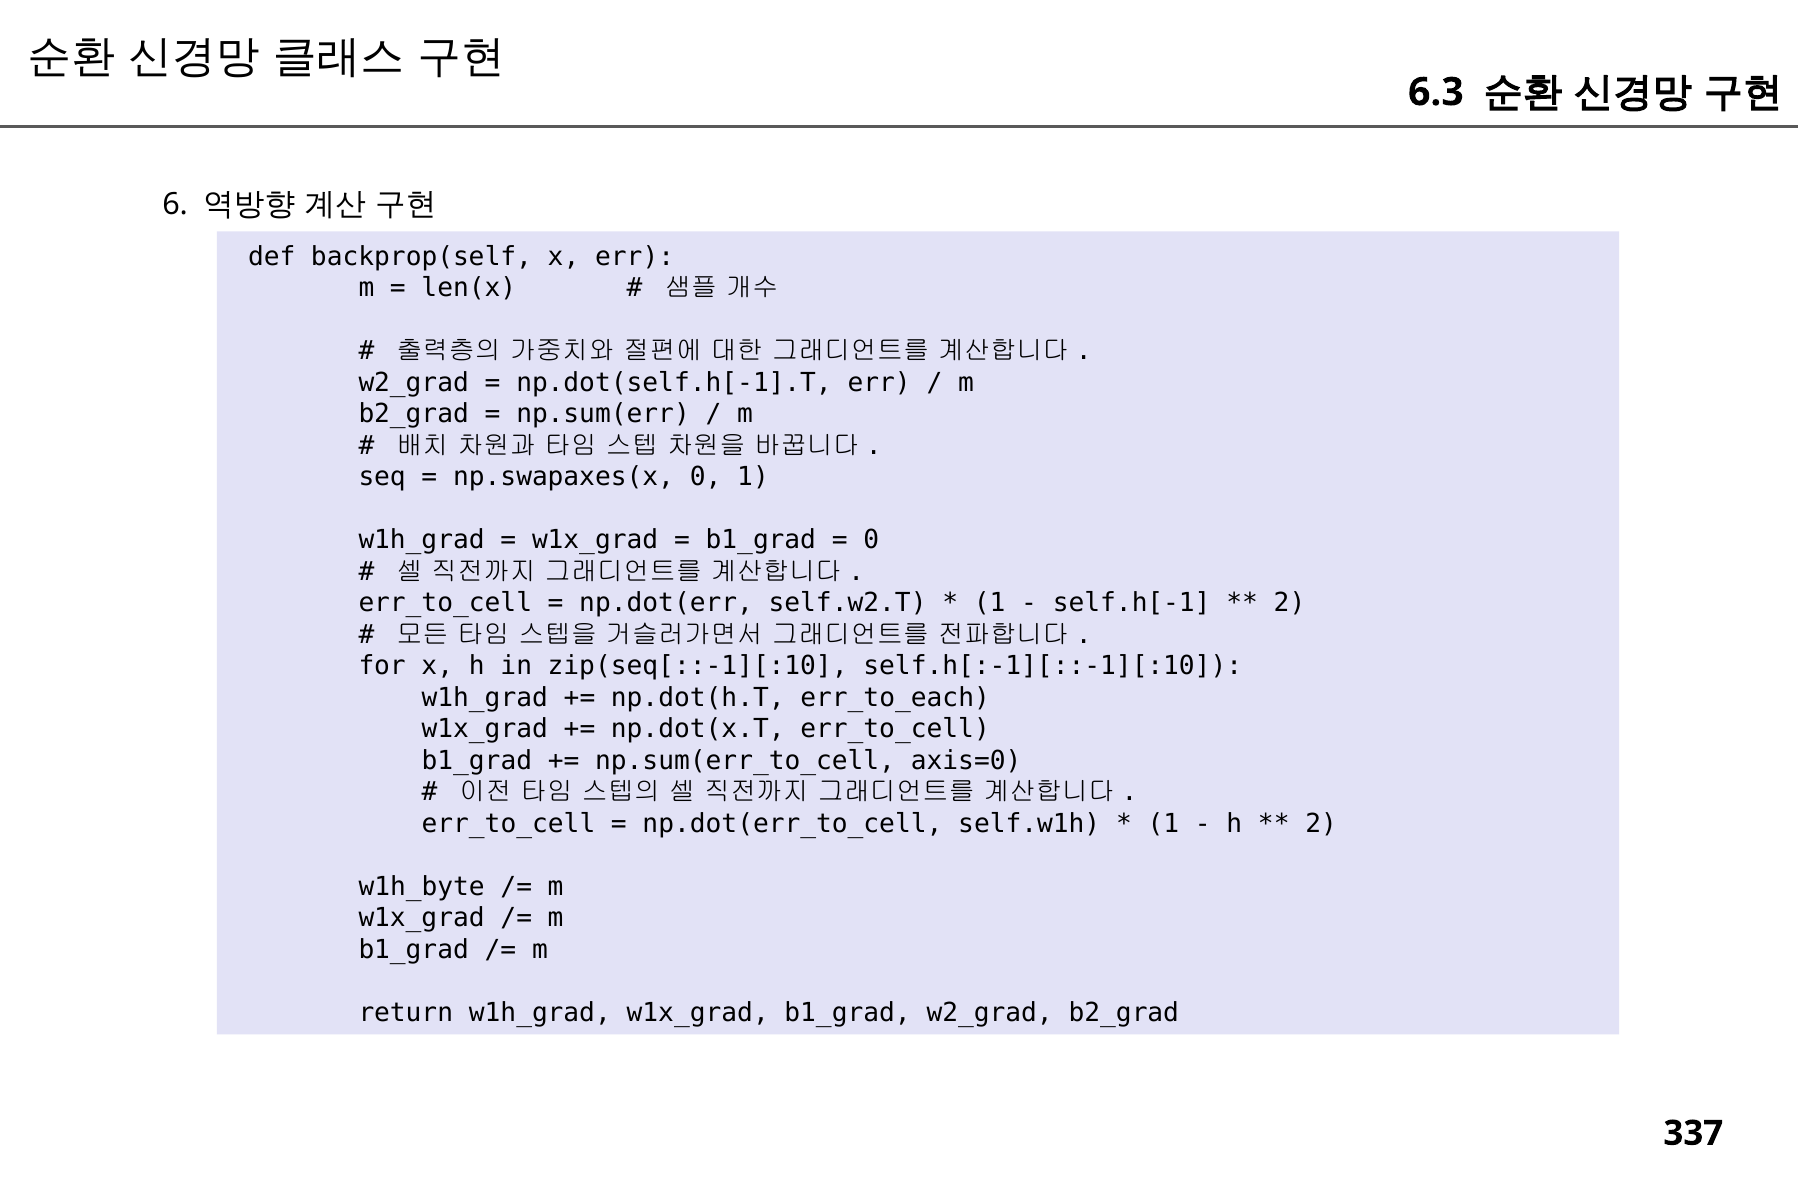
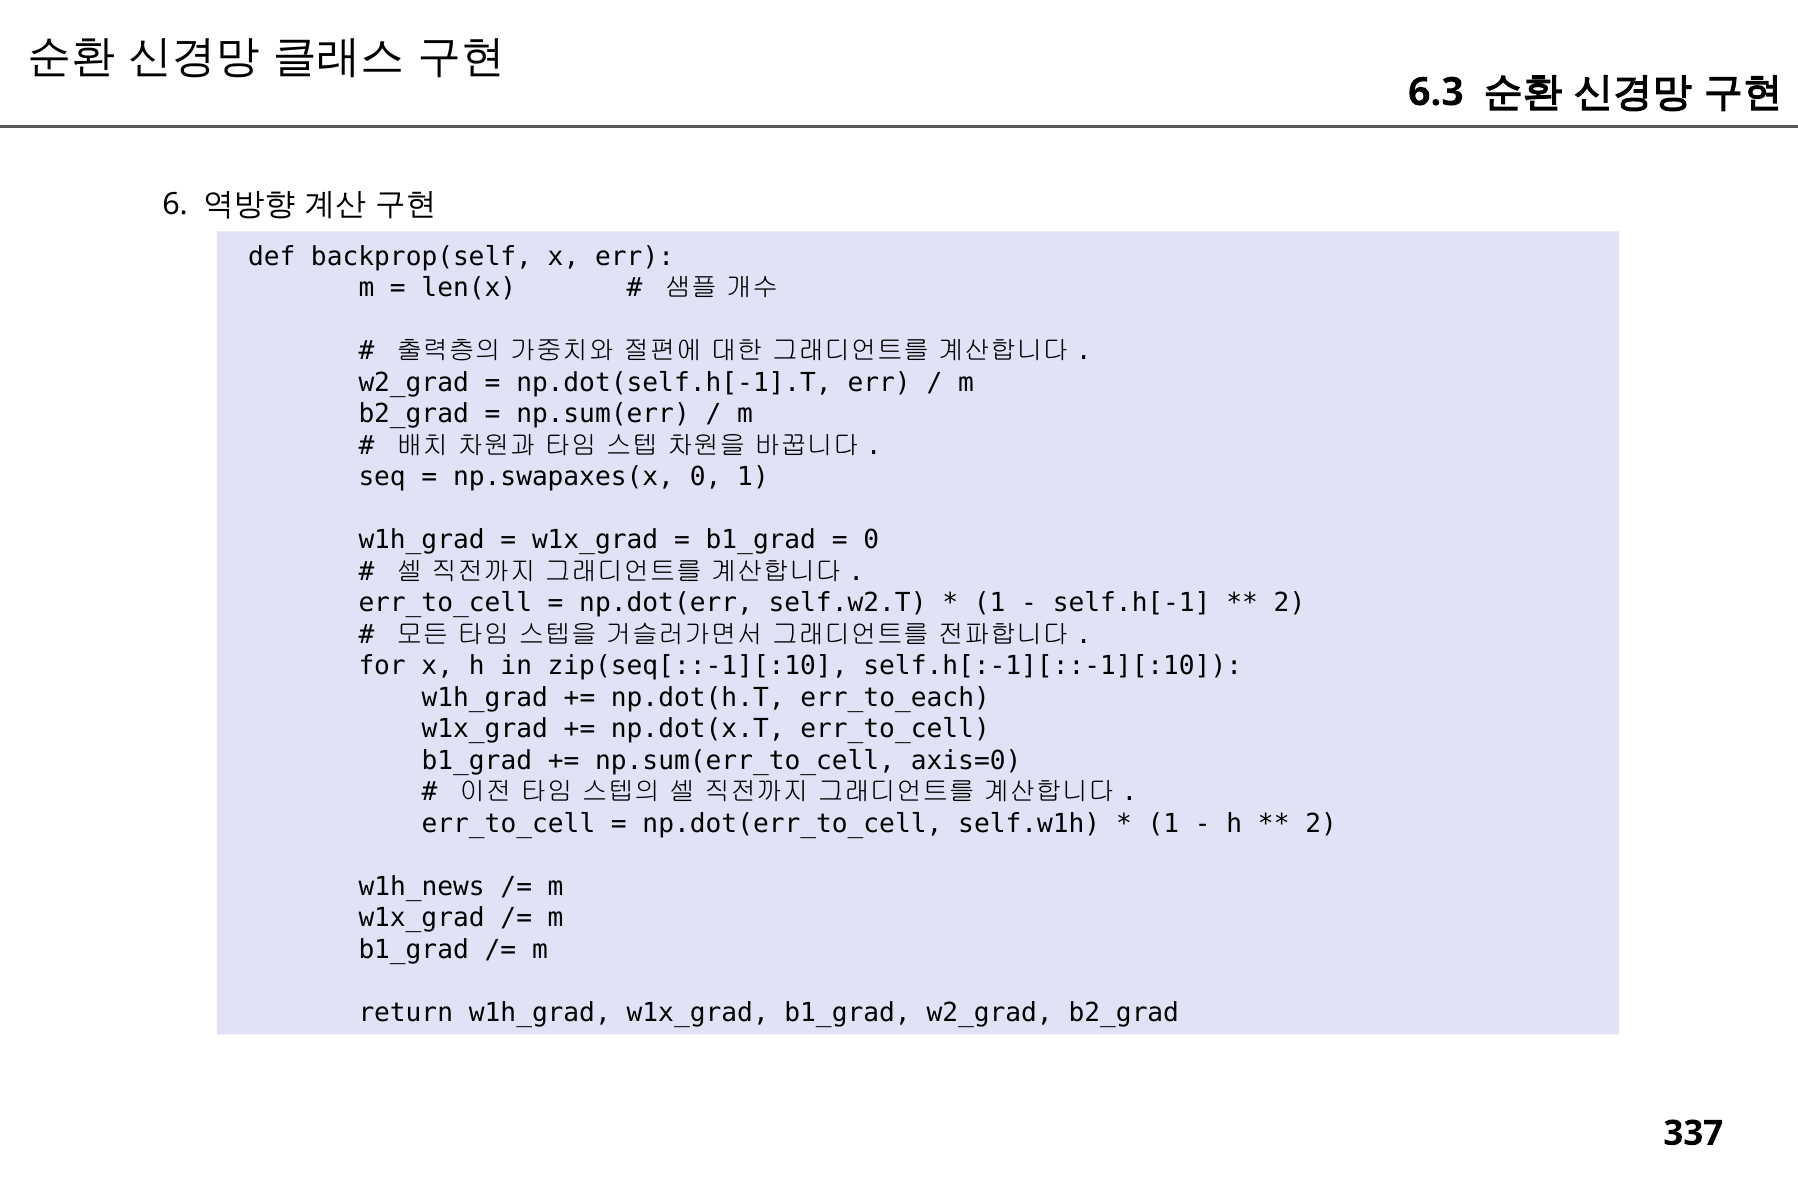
w1h_byte: w1h_byte -> w1h_news (422, 887)
